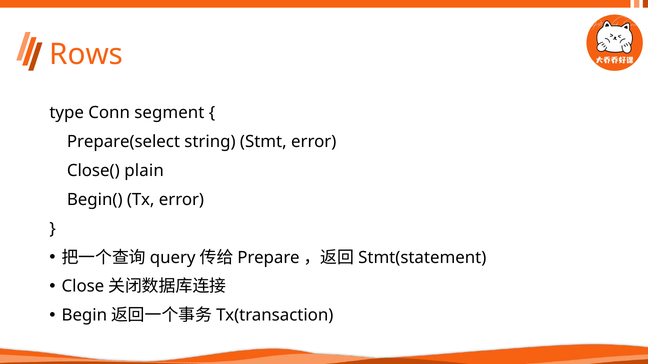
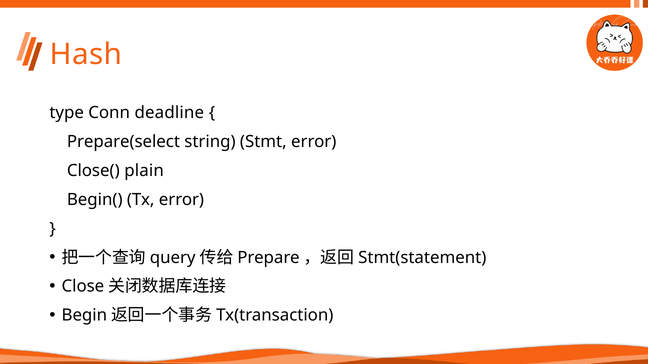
Rows: Rows -> Hash (86, 54)
segment: segment -> deadline (169, 113)
